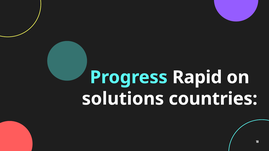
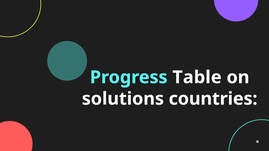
Rapid: Rapid -> Table (197, 77)
